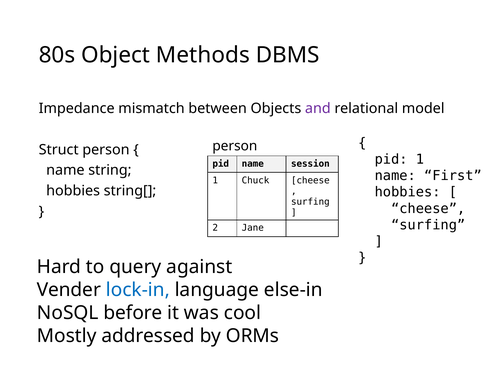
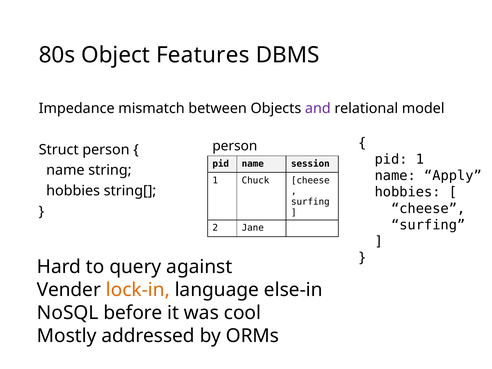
Methods: Methods -> Features (203, 55)
First: First -> Apply (453, 176)
lock-in colour: blue -> orange (138, 290)
